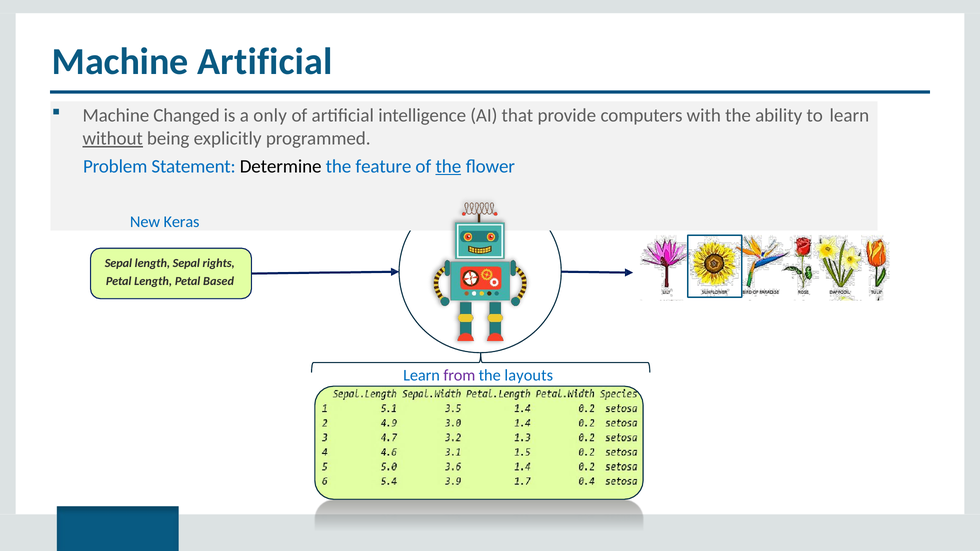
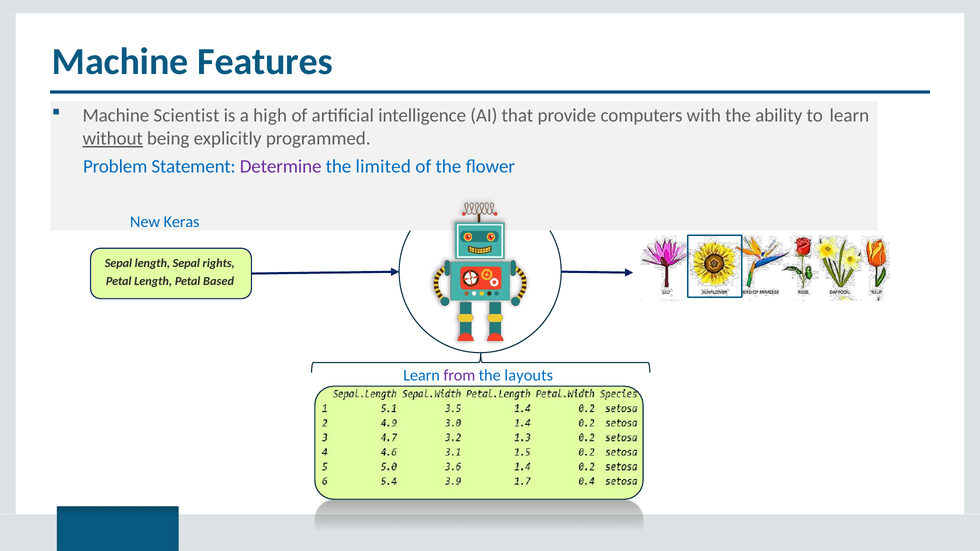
Machine Artificial: Artificial -> Features (265, 62)
Changed: Changed -> Scientist (186, 116)
only: only -> high (270, 116)
Determine colour: black -> purple (281, 166)
feature: feature -> limited (383, 166)
the underline: present -> none (448, 166)
